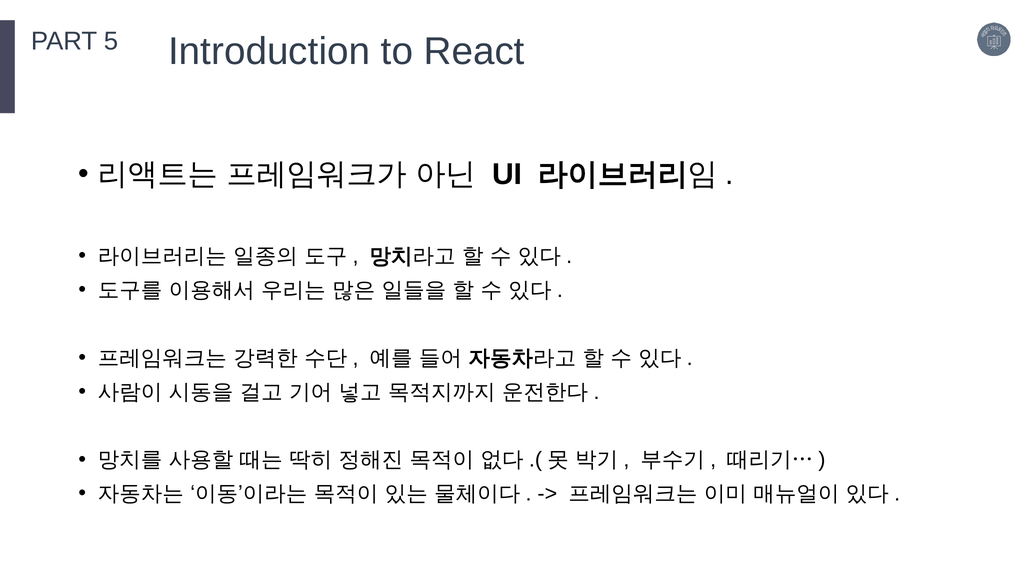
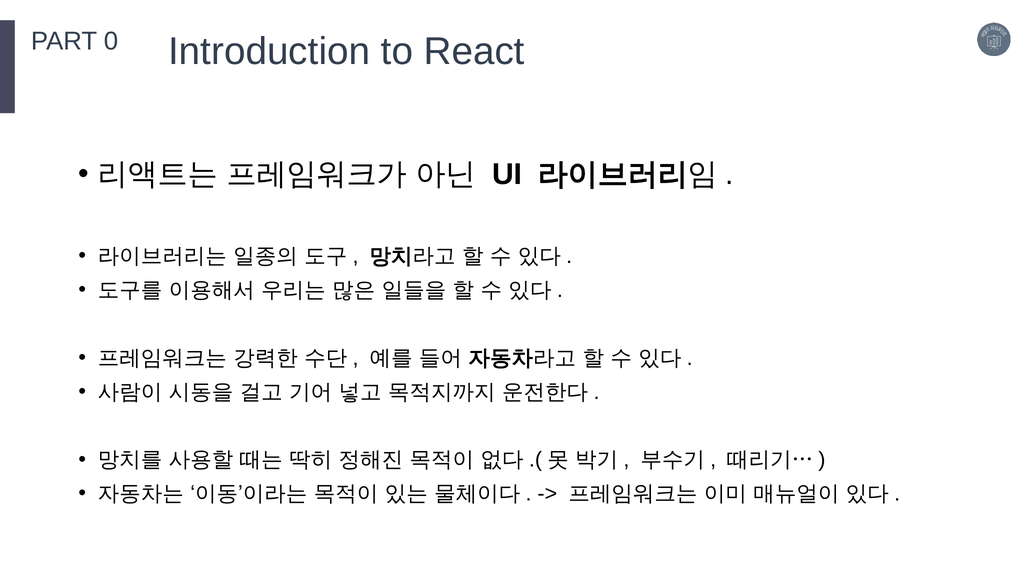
5: 5 -> 0 (111, 41)
